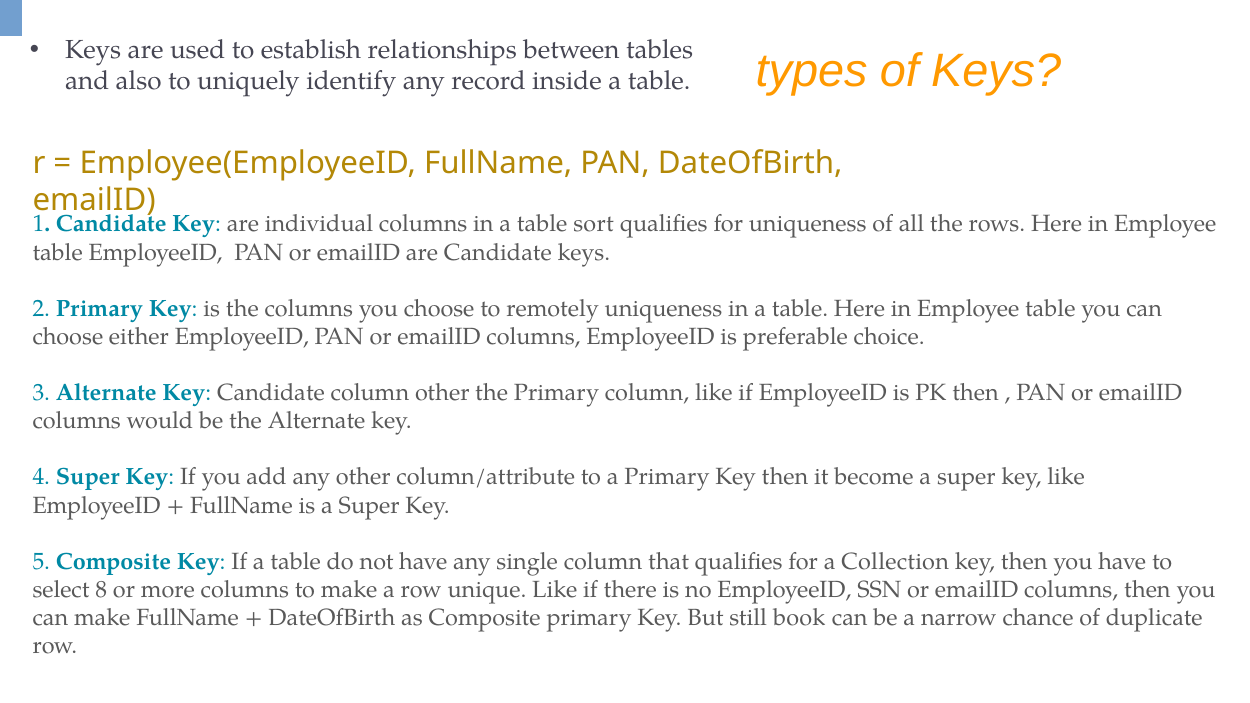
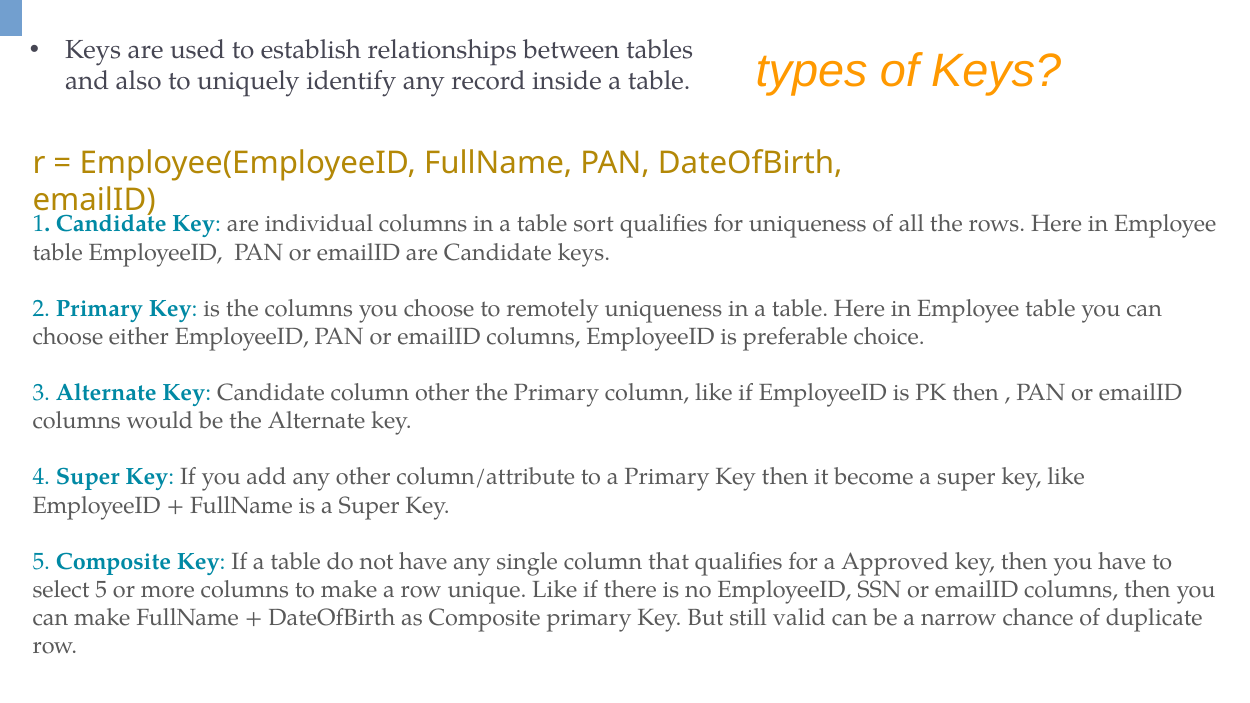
Collection: Collection -> Approved (895, 562)
select 8: 8 -> 5 (101, 590)
book: book -> valid (799, 618)
